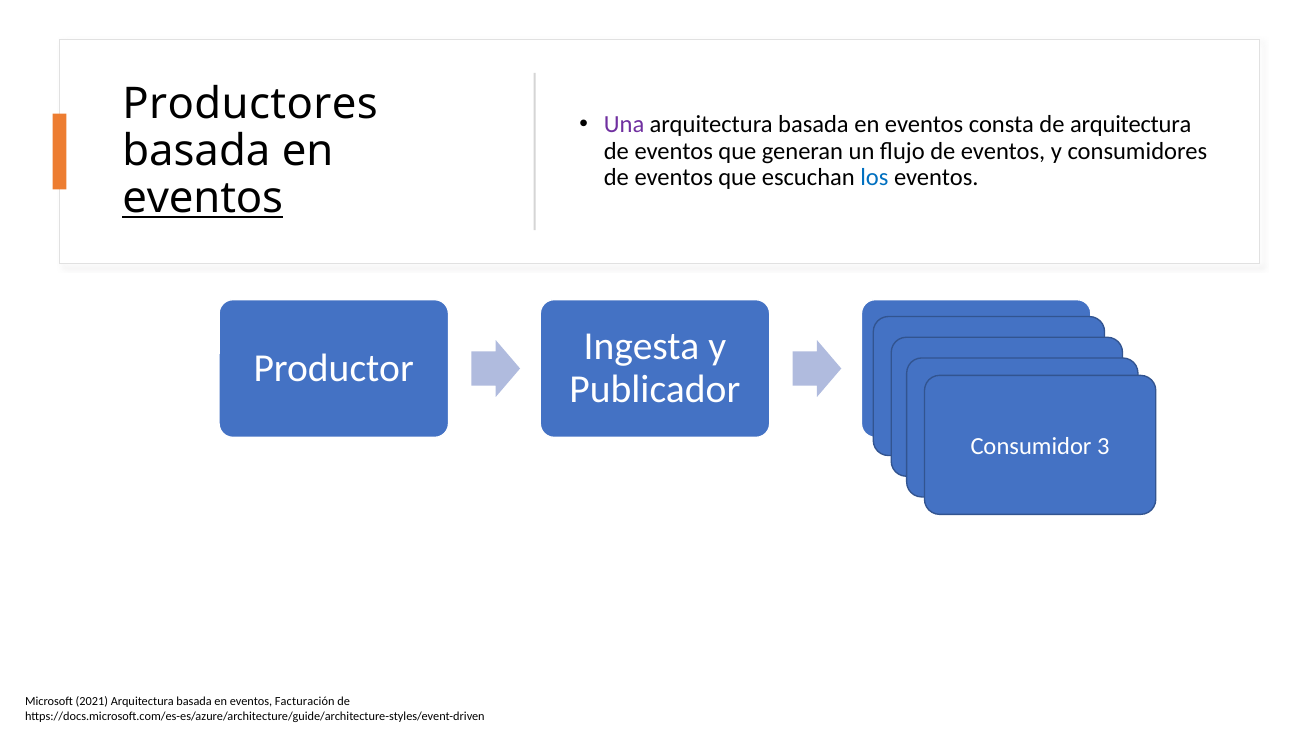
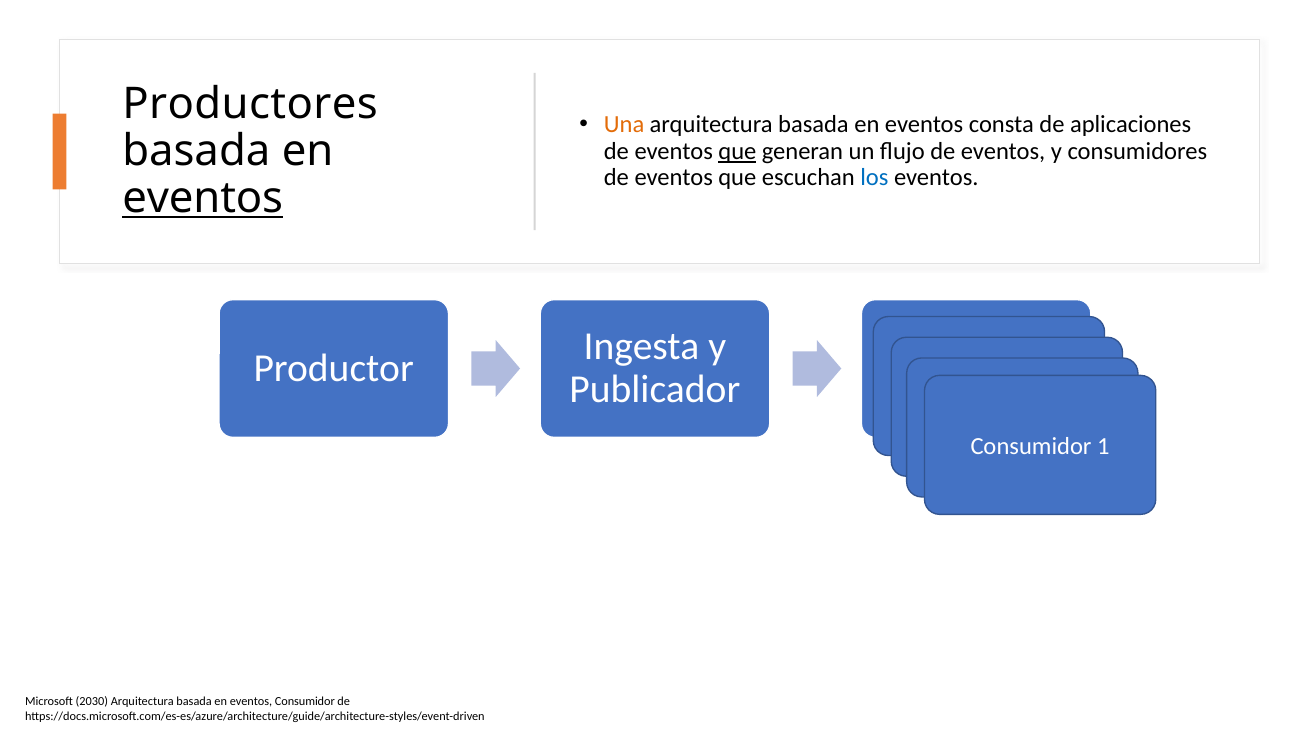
Una colour: purple -> orange (624, 125)
de arquitectura: arquitectura -> aplicaciones (1131, 125)
que underline: none -> present (737, 151)
3: 3 -> 1 (1103, 446)
2021: 2021 -> 2030 (92, 702)
eventos Facturación: Facturación -> Consumidor (305, 702)
